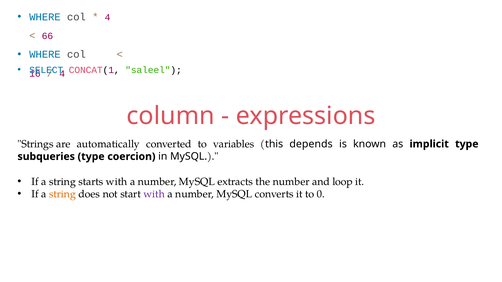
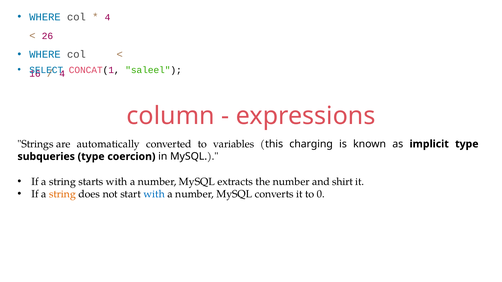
66: 66 -> 26 (47, 36)
depends: depends -> charging (311, 144)
loop: loop -> shirt (343, 182)
with colour: purple -> blue (154, 194)
